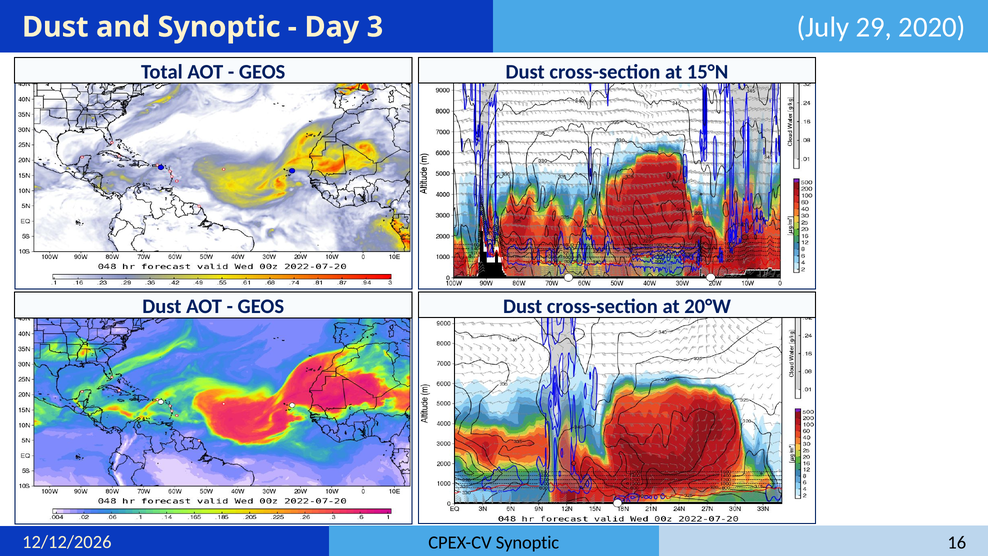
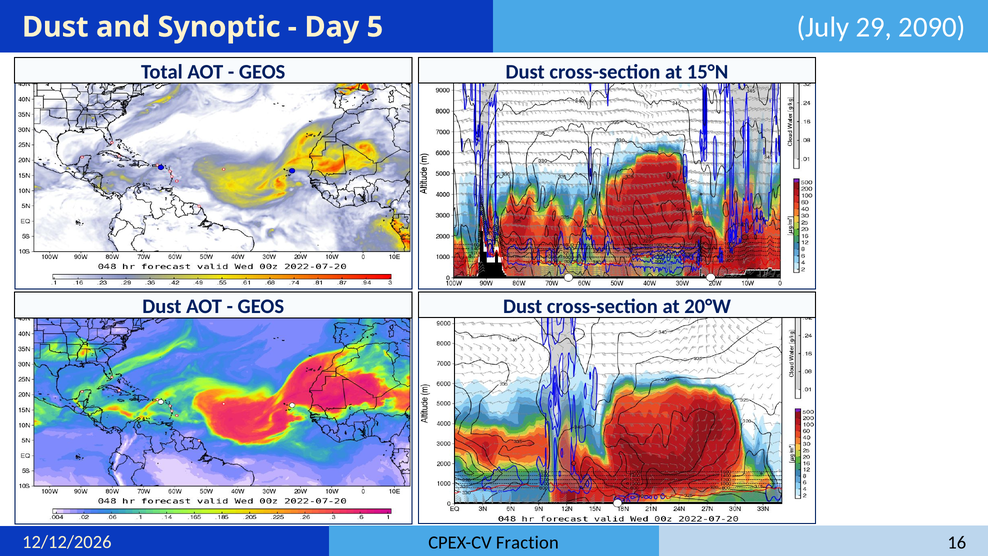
3: 3 -> 5 (375, 27)
2020: 2020 -> 2090 (932, 27)
CPEX-CV Synoptic: Synoptic -> Fraction (527, 543)
